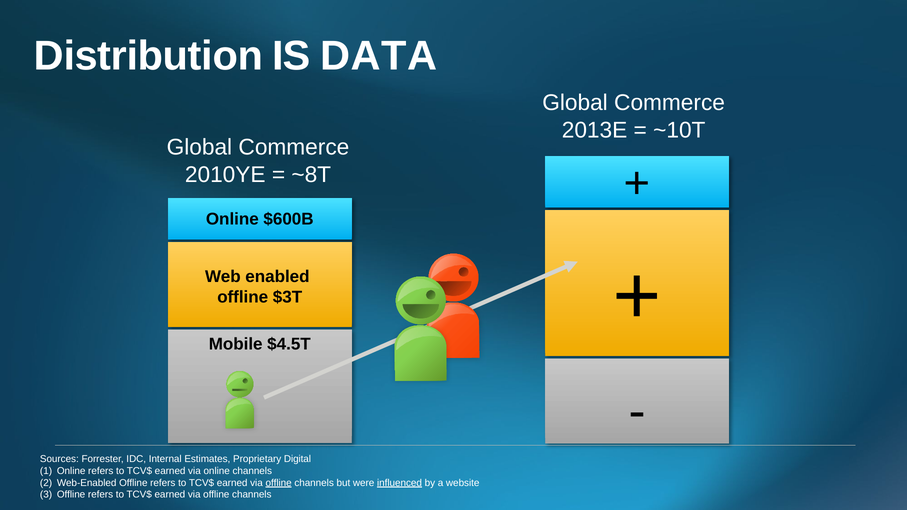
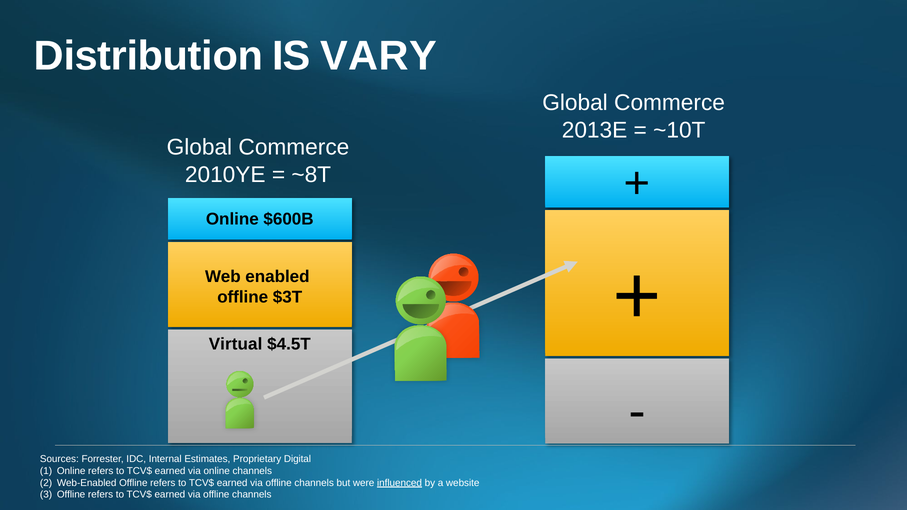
DATA: DATA -> VARY (379, 56)
Mobile: Mobile -> Virtual (236, 344)
offline underline: present -> none (279, 483)
